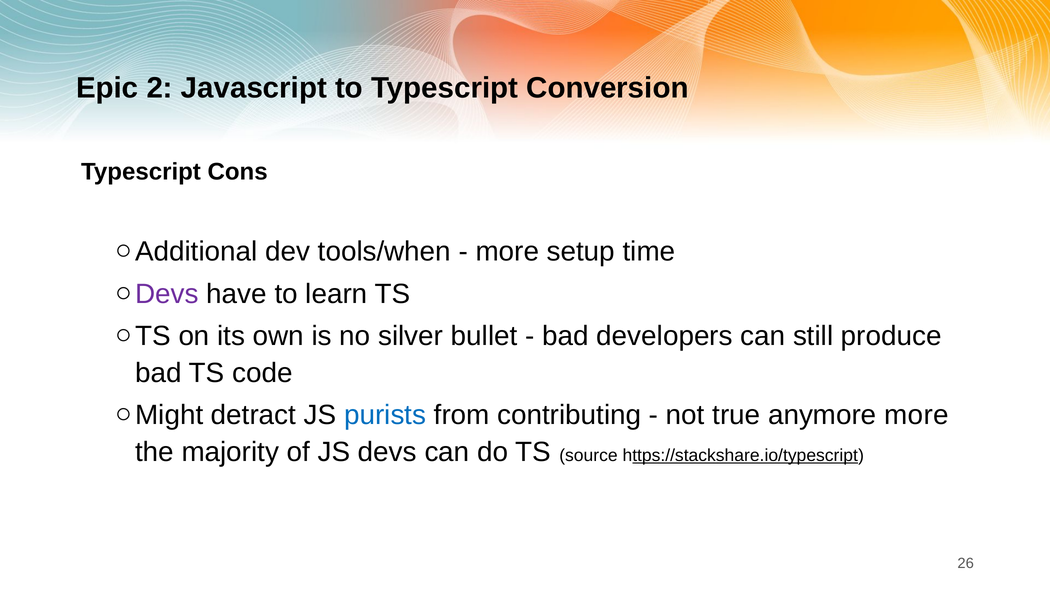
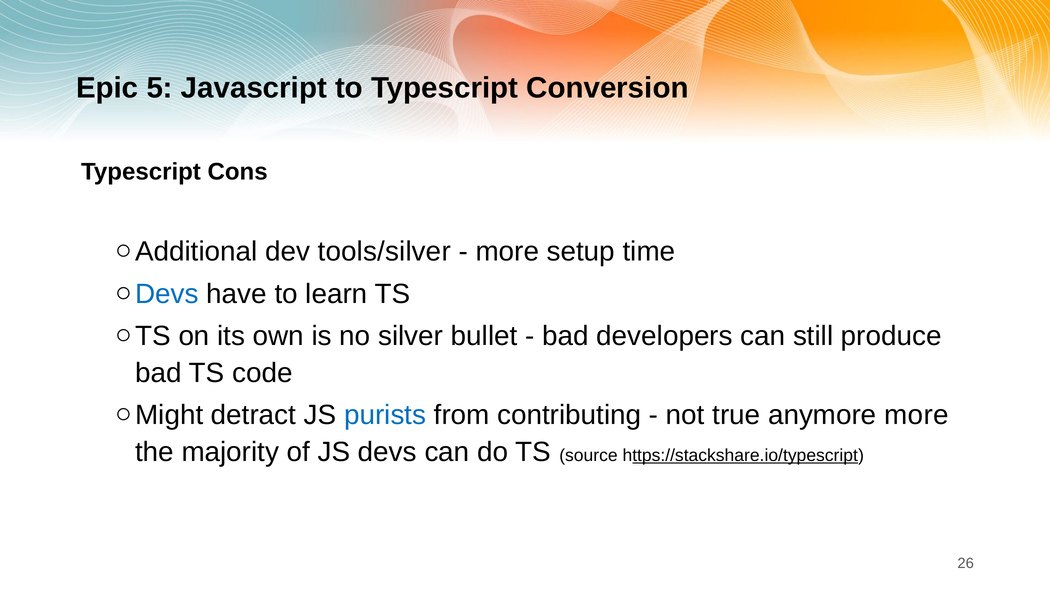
2: 2 -> 5 (160, 88)
tools/when: tools/when -> tools/silver (384, 252)
Devs colour: purple -> blue (167, 294)
